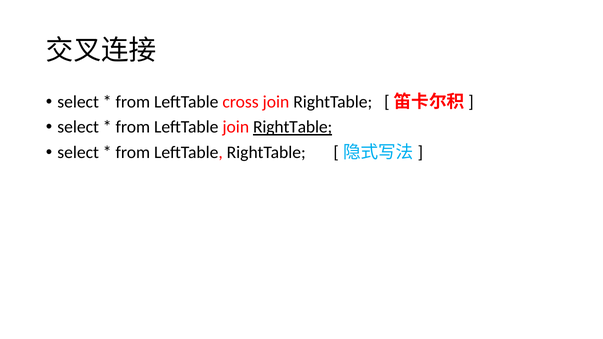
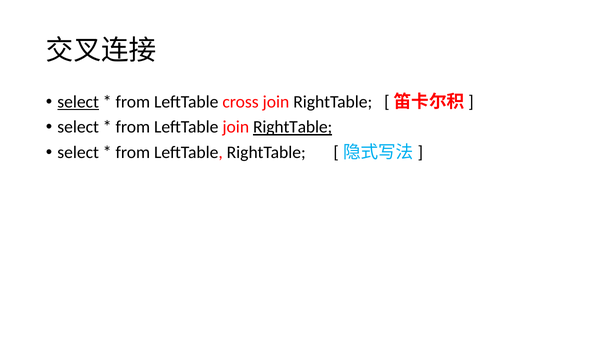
select underline: none -> present (78, 102)
